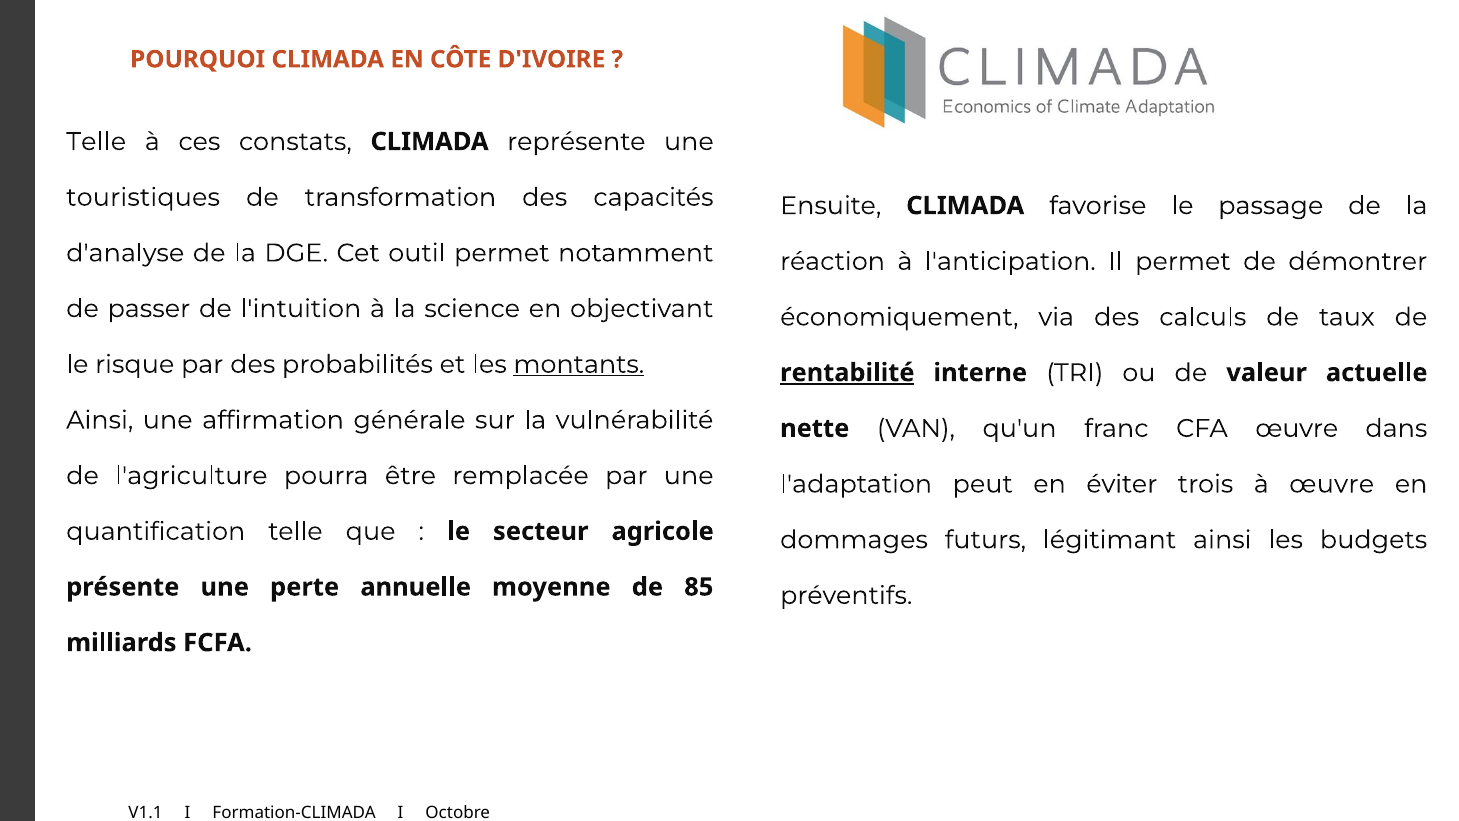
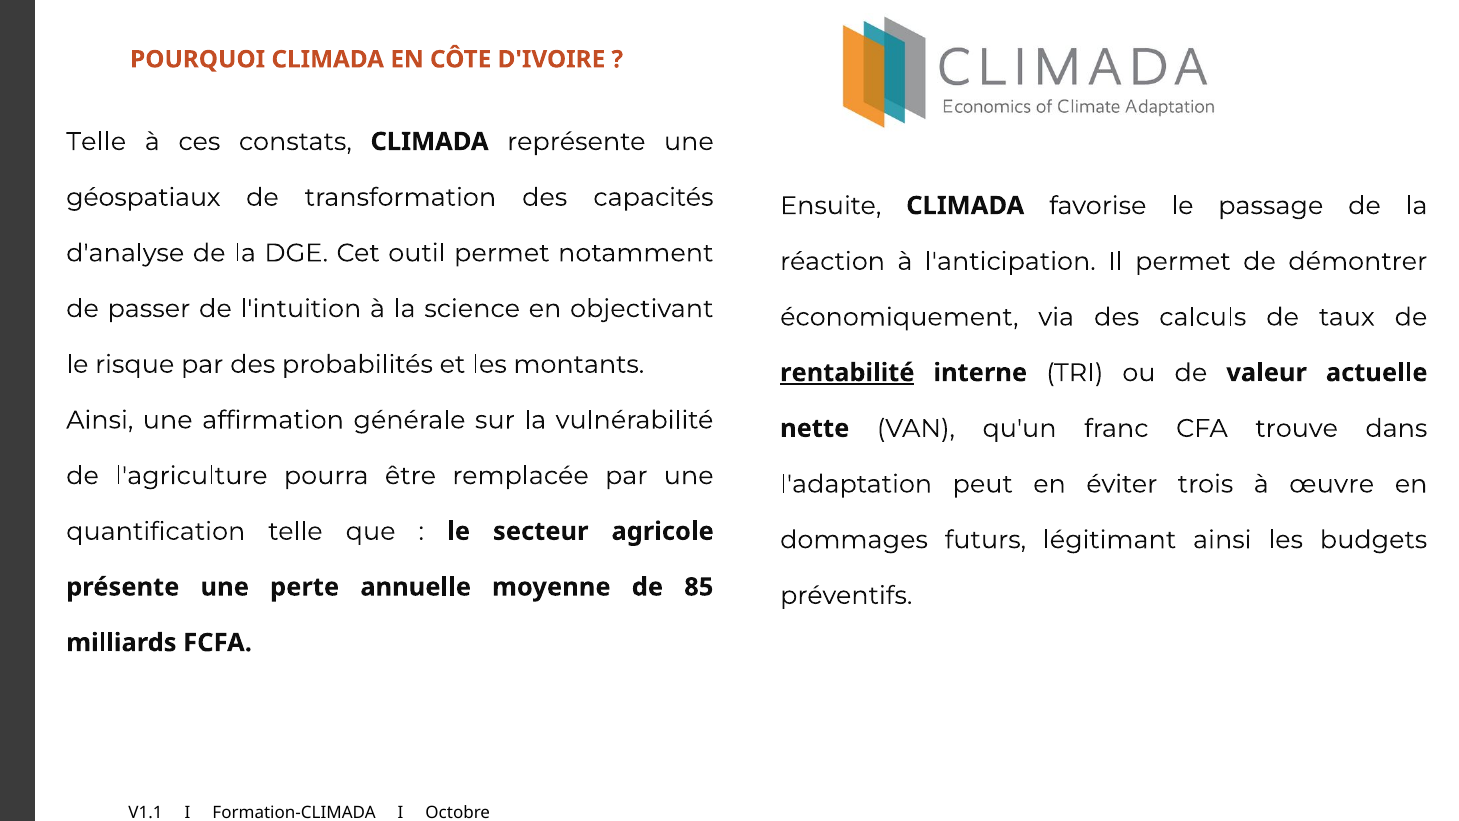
touristiques: touristiques -> géospatiaux (143, 197)
montants underline: present -> none (579, 364)
CFA œuvre: œuvre -> trouve (1297, 428)
